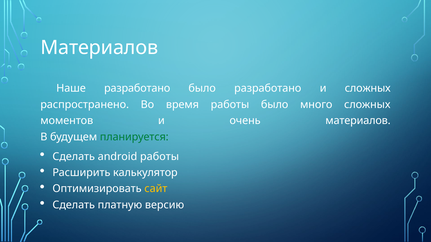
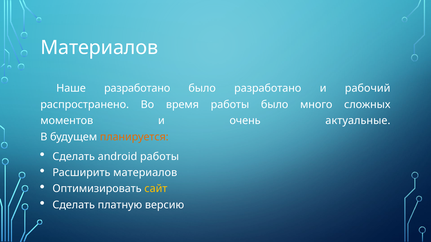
и сложных: сложных -> рабочий (368, 89)
очень материалов: материалов -> актуальные (358, 121)
планируется colour: green -> orange (134, 137)
Расширить калькулятор: калькулятор -> материалов (145, 173)
